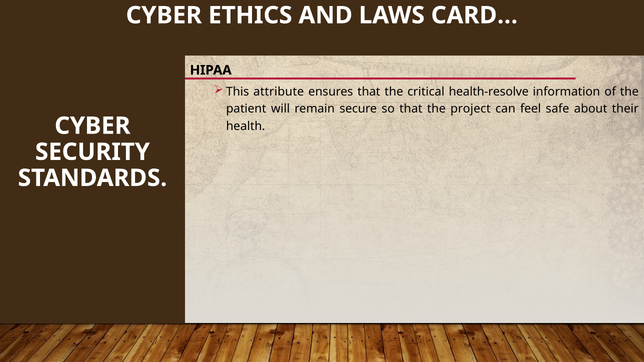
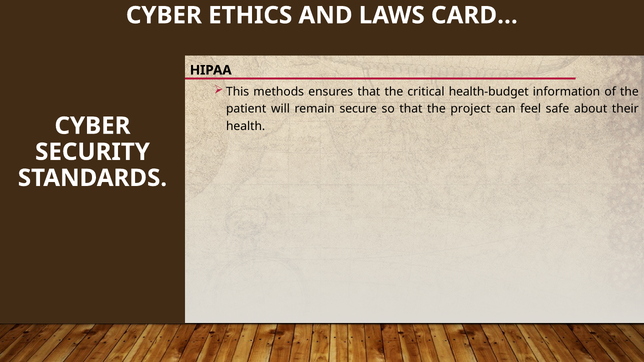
attribute: attribute -> methods (279, 92)
health-resolve: health-resolve -> health-budget (489, 92)
